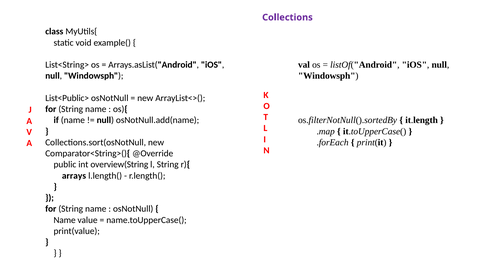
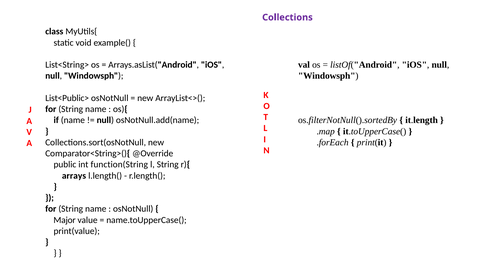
overview(String: overview(String -> function(String (119, 165)
Name: Name -> Major (65, 220)
